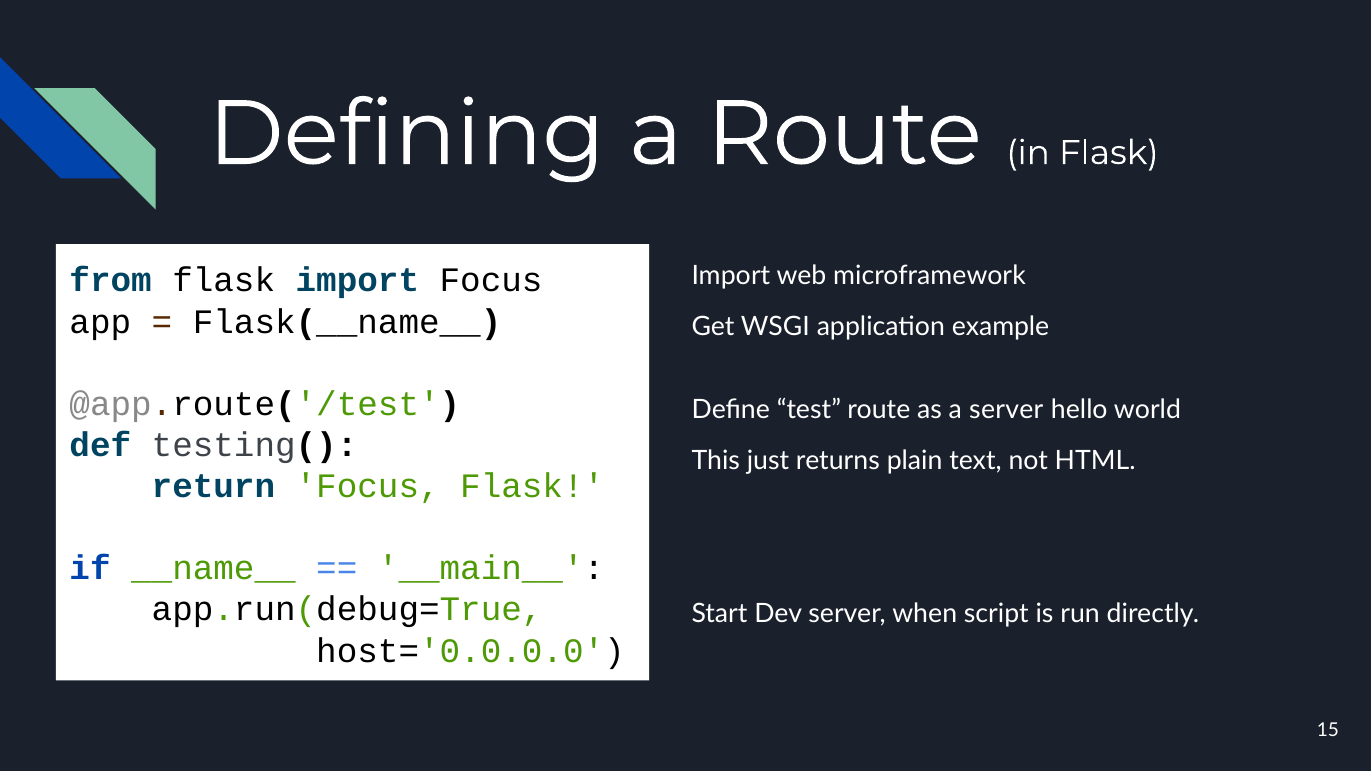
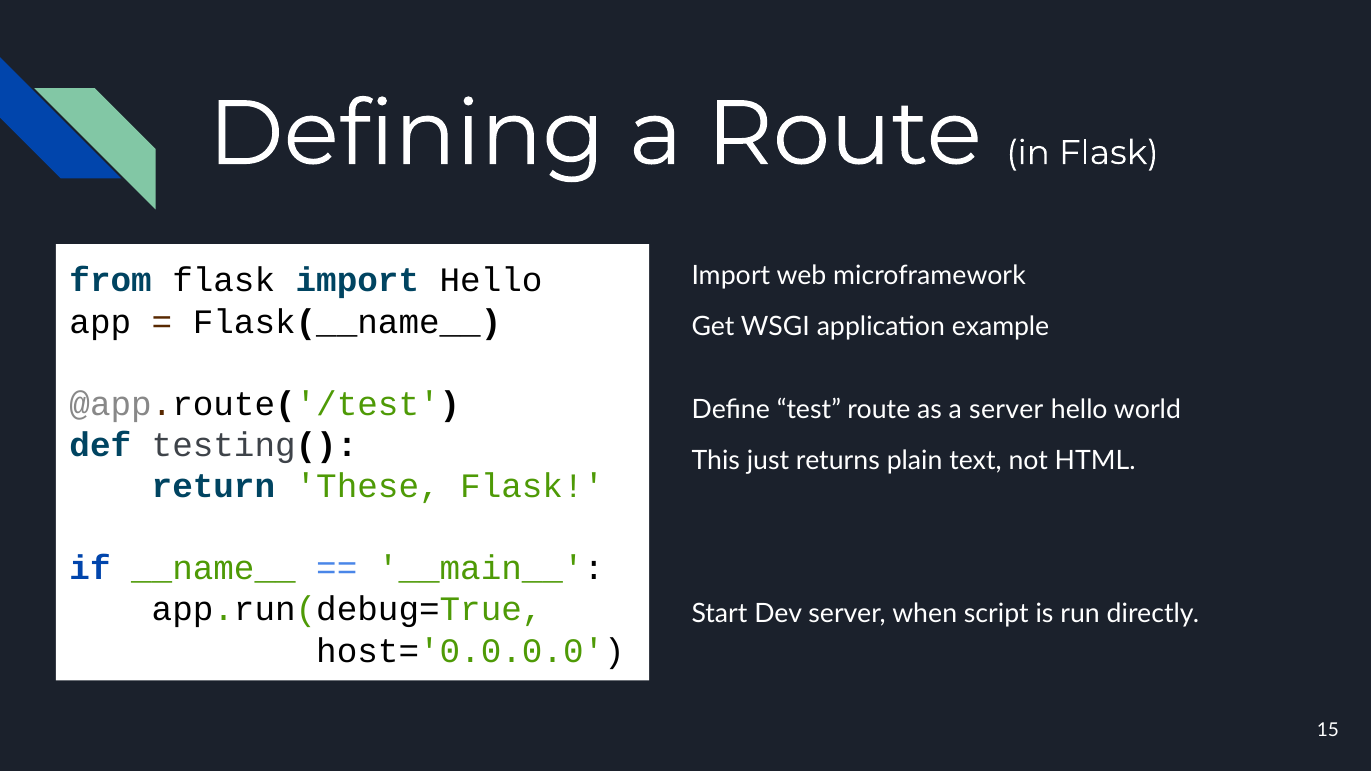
import Focus: Focus -> Hello (491, 281)
return Focus: Focus -> These (368, 486)
